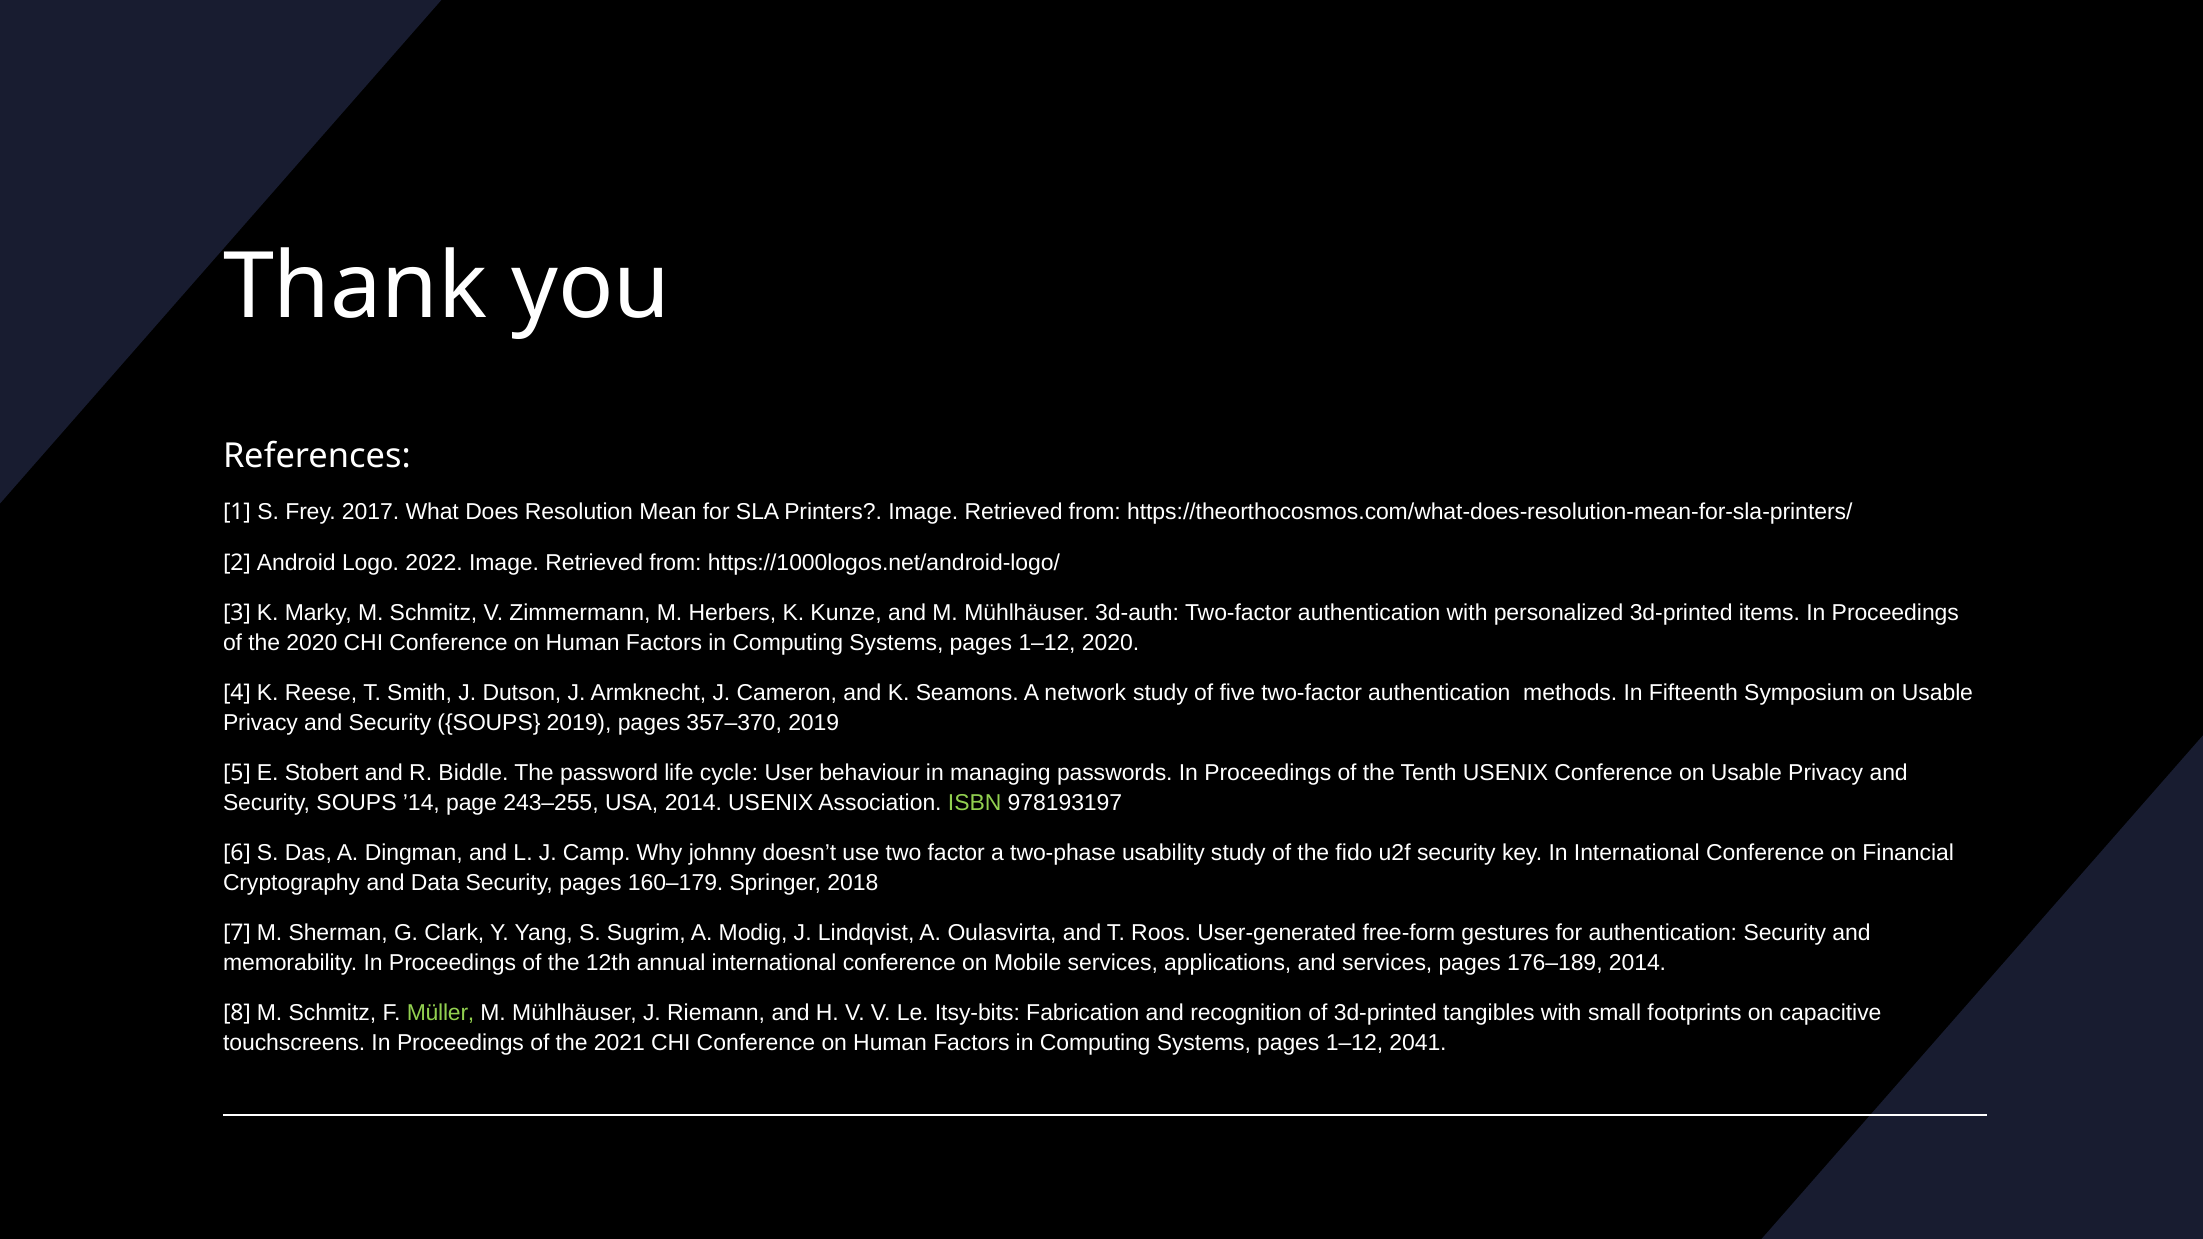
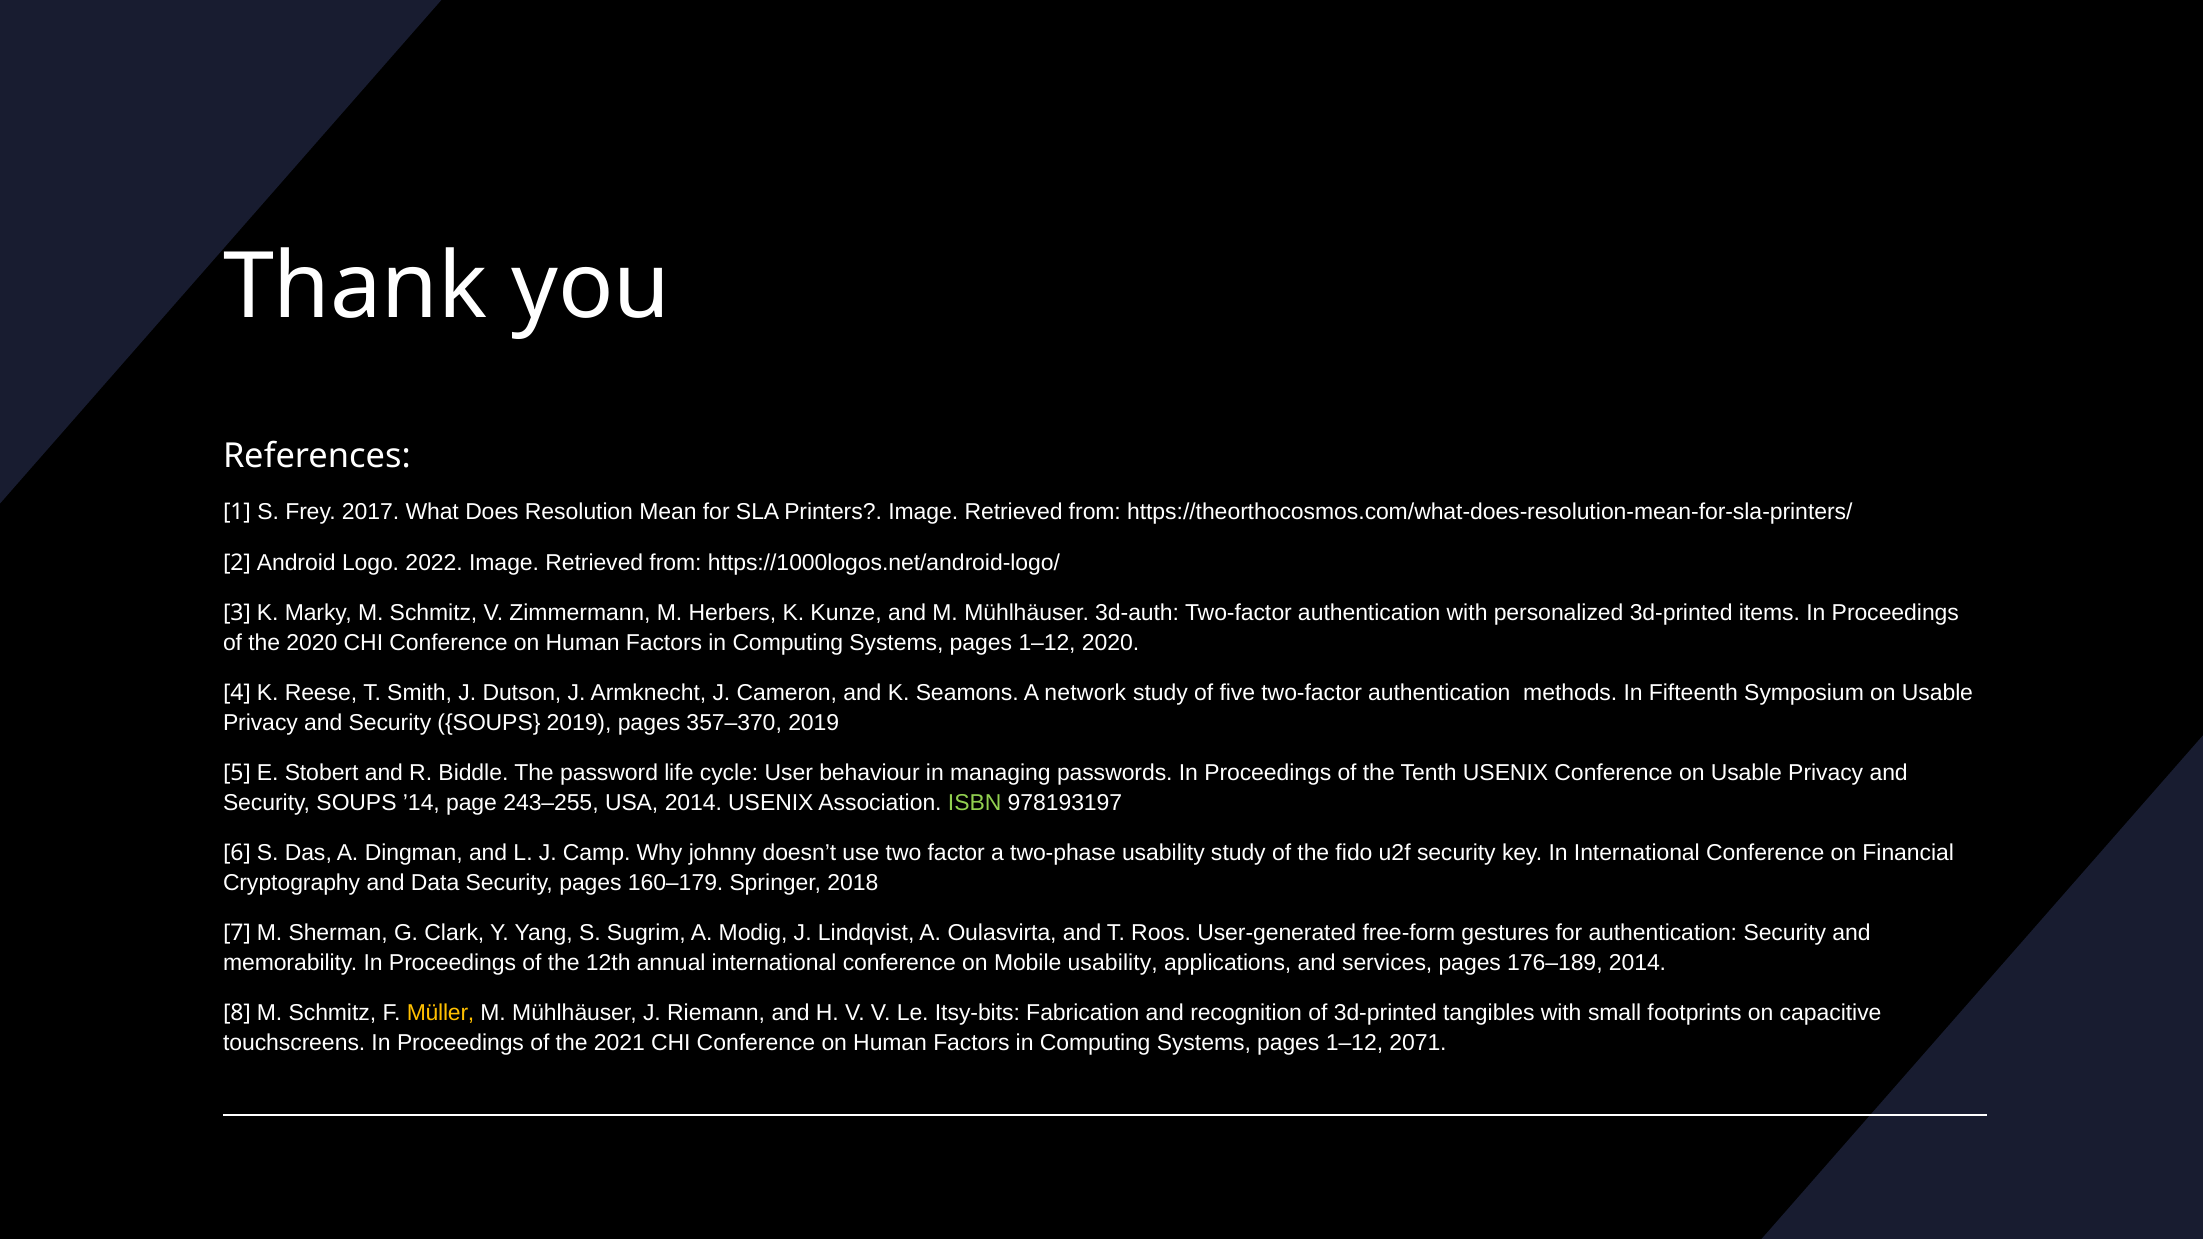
Mobile services: services -> usability (1113, 963)
Müller colour: light green -> yellow (441, 1013)
2041: 2041 -> 2071 (1418, 1043)
